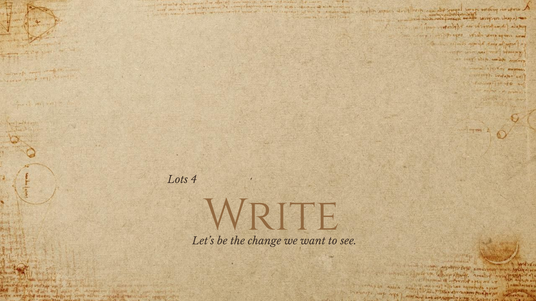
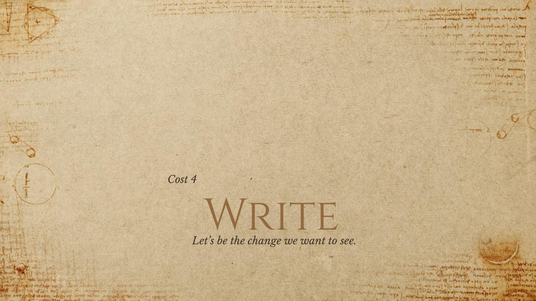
Lots: Lots -> Cost (178, 180)
